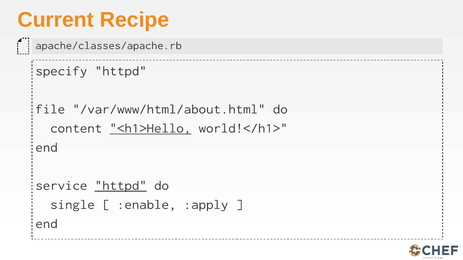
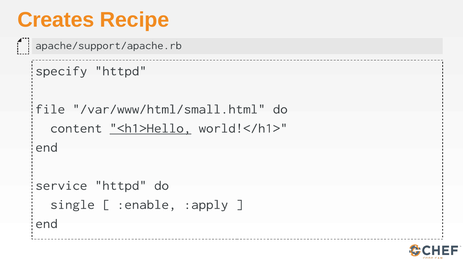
Current: Current -> Creates (56, 20)
apache/classes/apache.rb: apache/classes/apache.rb -> apache/support/apache.rb (109, 46)
/var/www/html/about.html: /var/www/html/about.html -> /var/www/html/small.html (169, 109)
httpd underline: present -> none (121, 186)
